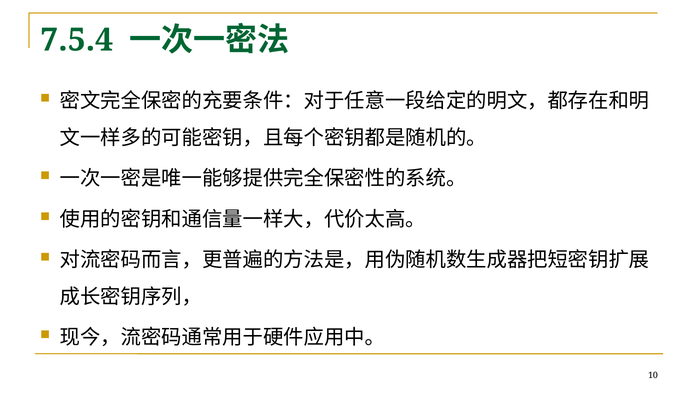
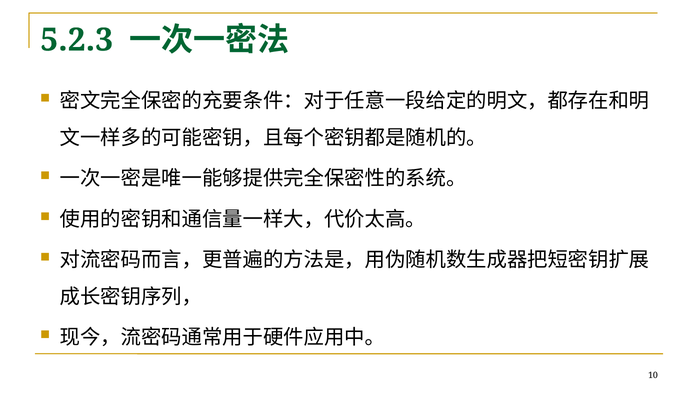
7.5.4: 7.5.4 -> 5.2.3 (77, 40)
